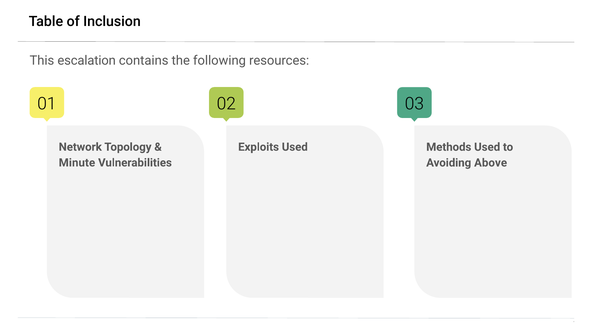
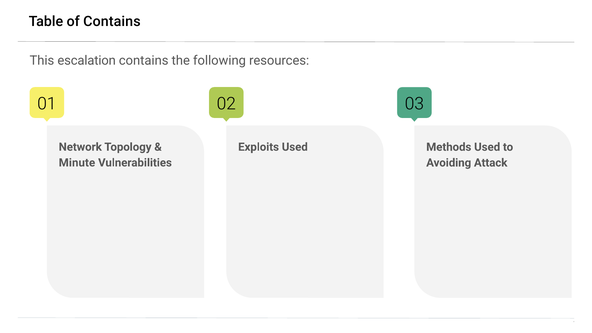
of Inclusion: Inclusion -> Contains (112, 21)
Above: Above -> Attack (491, 163)
